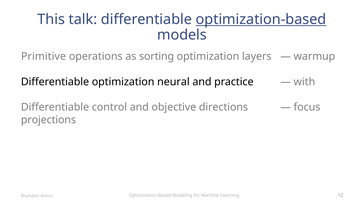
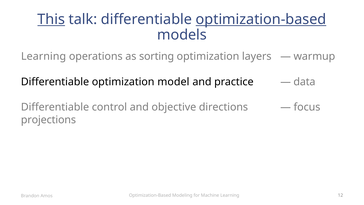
This underline: none -> present (51, 19)
Primitive: Primitive -> Learning (44, 56)
neural: neural -> model (173, 82)
with: with -> data (304, 82)
